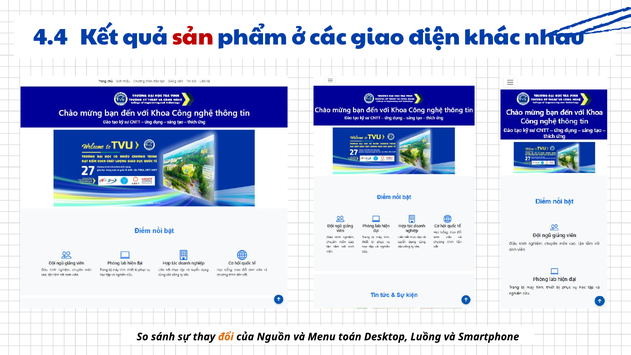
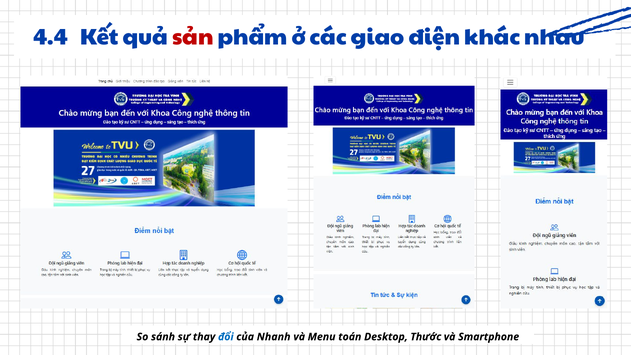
đổi colour: orange -> blue (226, 337)
Nguồn: Nguồn -> Nhanh (274, 337)
Luồng: Luồng -> Thước (426, 337)
